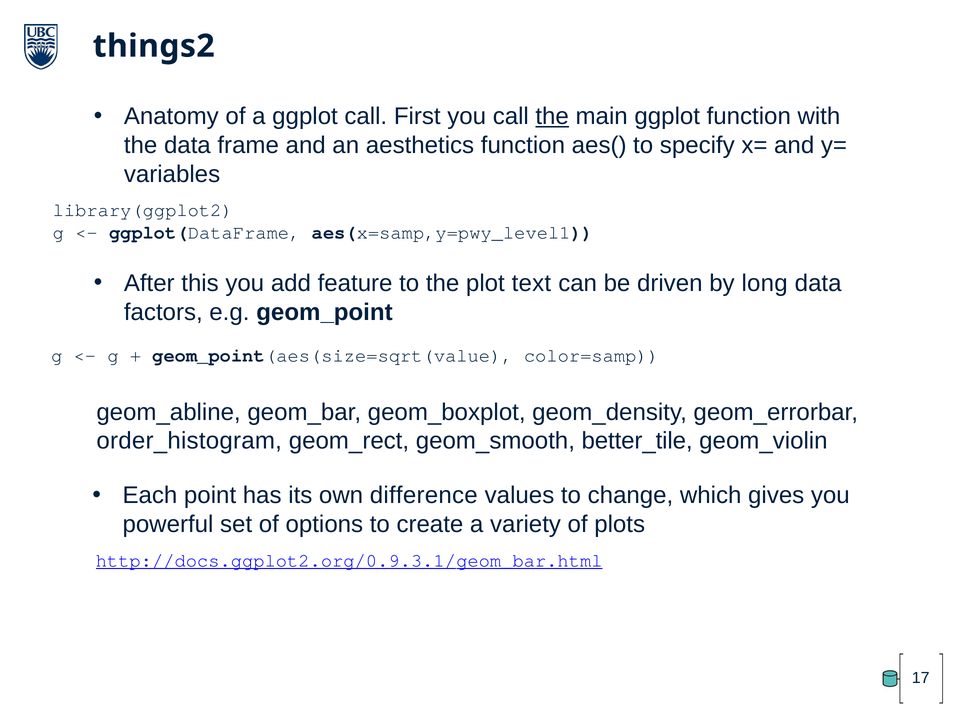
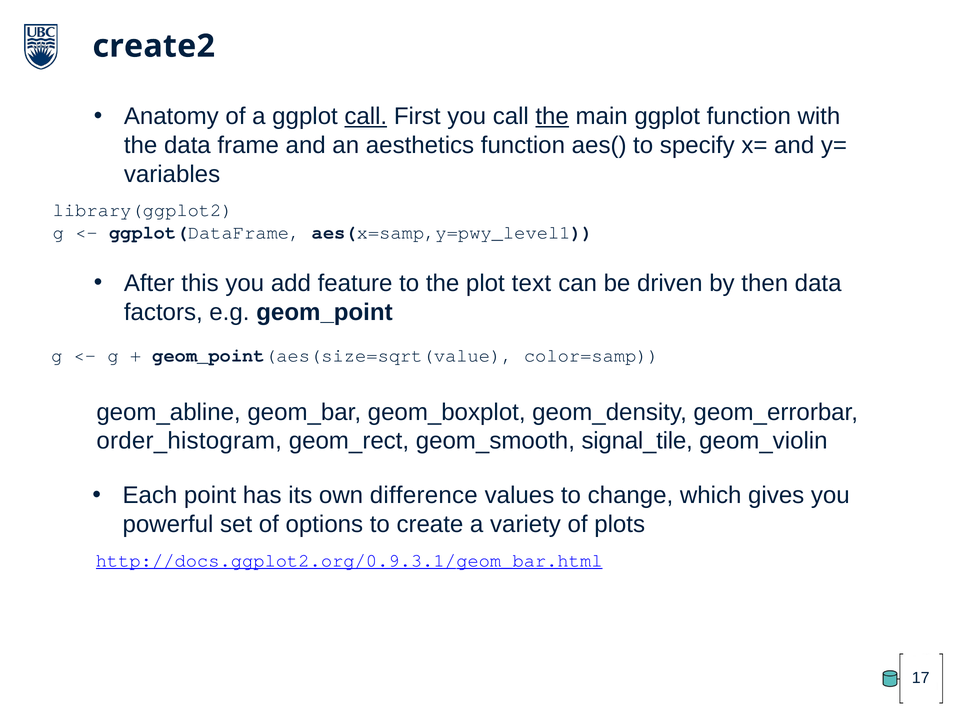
things2: things2 -> create2 (154, 46)
call underline: none -> present (366, 117)
long: long -> then (765, 283)
better_tile: better_tile -> signal_tile (637, 441)
